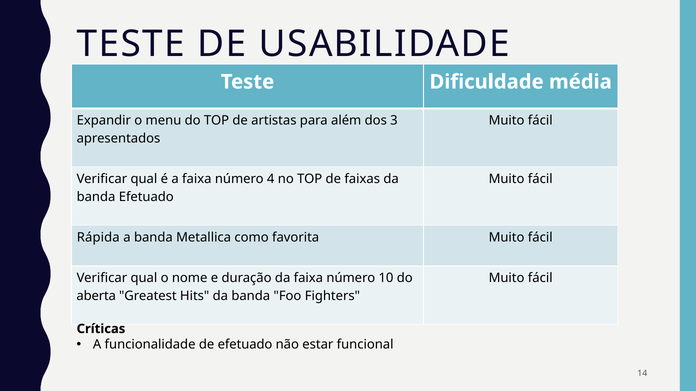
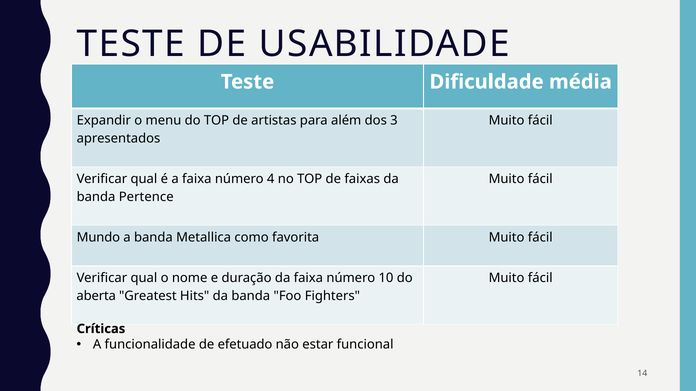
banda Efetuado: Efetuado -> Pertence (146, 197)
Rápida: Rápida -> Mundo (98, 238)
